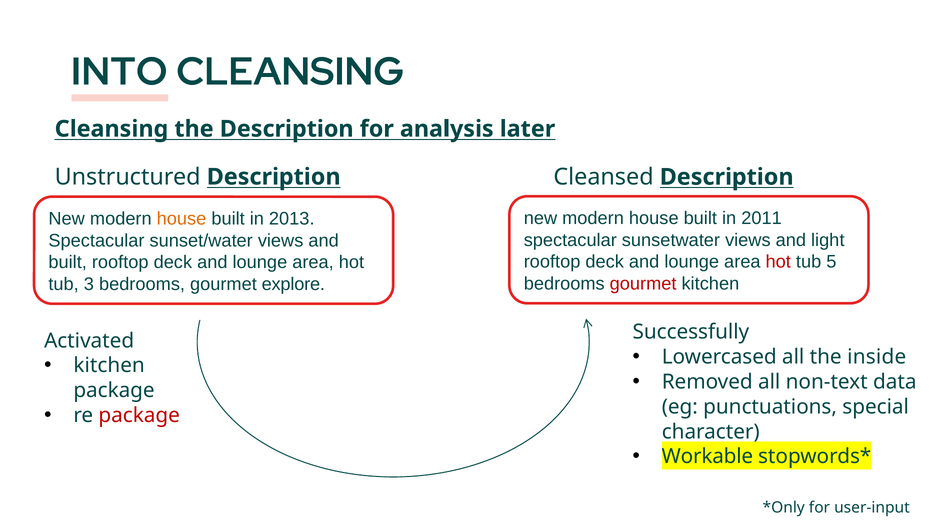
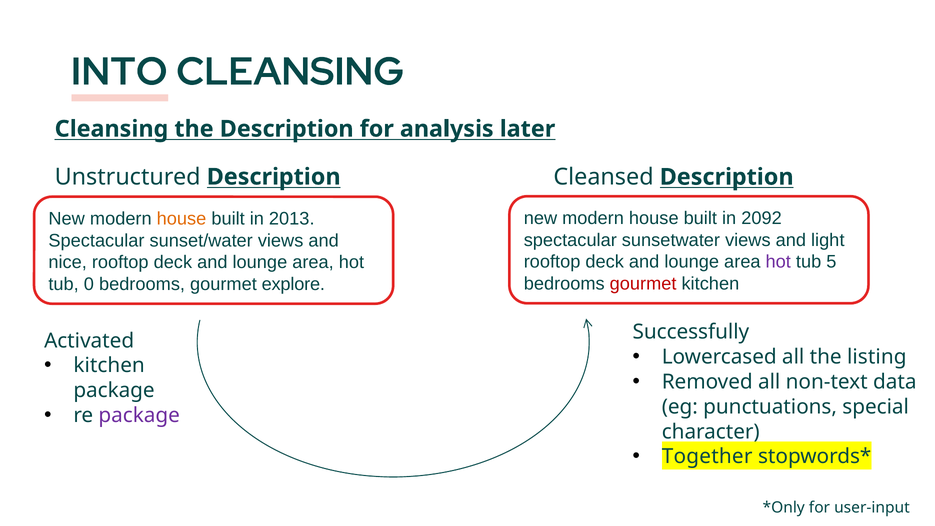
2011: 2011 -> 2092 (762, 218)
hot colour: red -> purple (778, 262)
built: built -> nice (68, 262)
3: 3 -> 0 (89, 284)
inside: inside -> listing (877, 357)
package colour: red -> purple (139, 415)
Workable: Workable -> Together (707, 457)
